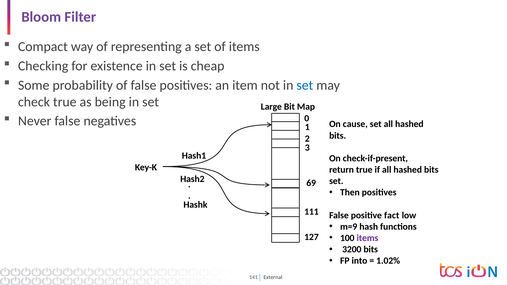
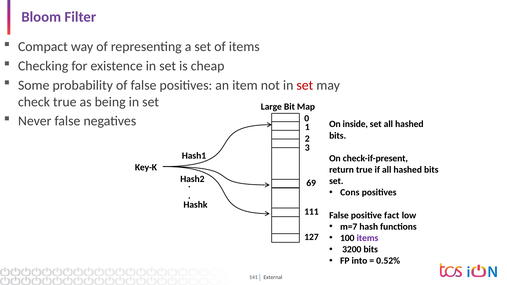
set colour: blue -> red (305, 85)
cause: cause -> inside (355, 124)
Then: Then -> Cons (350, 193)
m=9: m=9 -> m=7 (349, 227)
1.02%: 1.02% -> 0.52% (388, 261)
